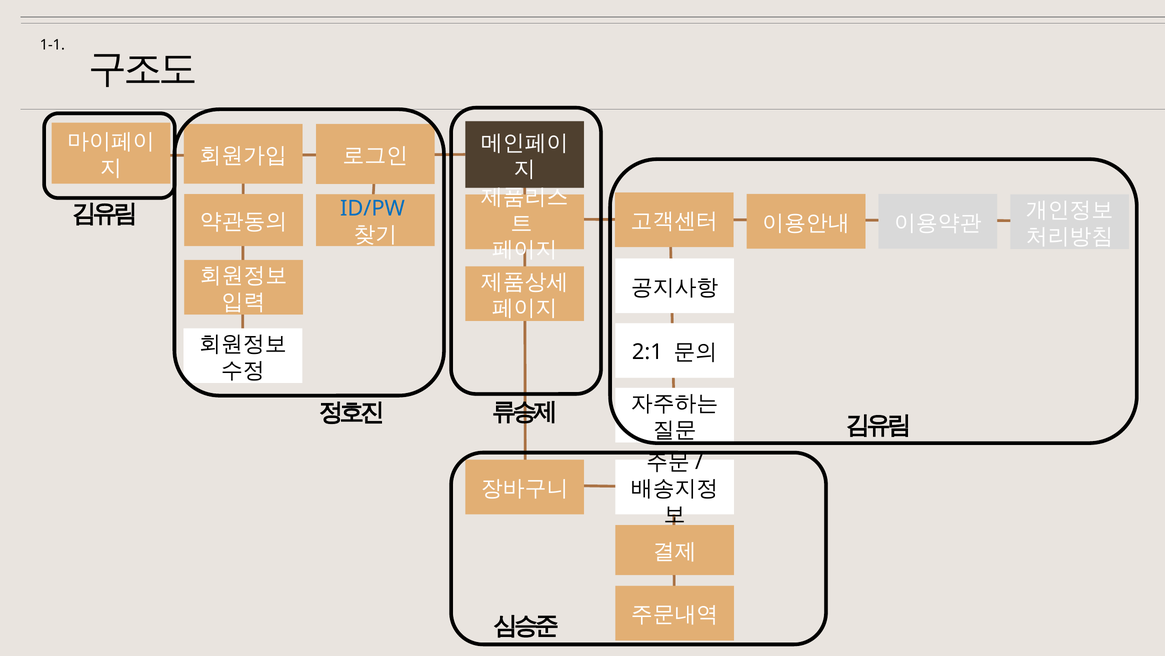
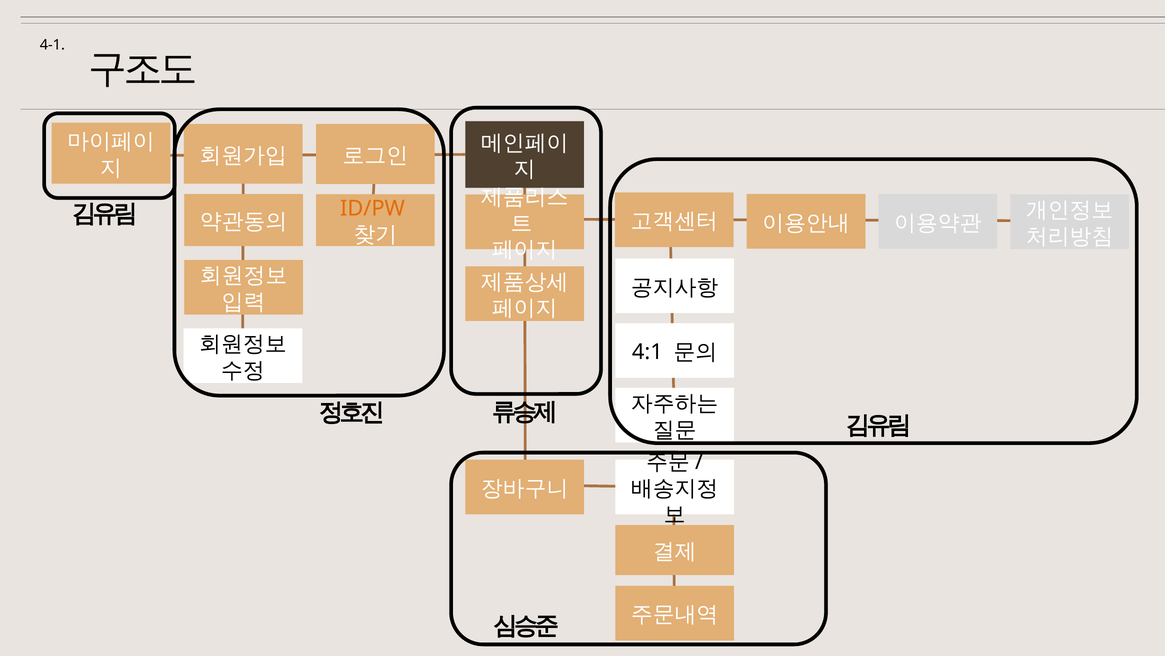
1-1: 1-1 -> 4-1 (52, 45)
ID/PW colour: blue -> orange (372, 208)
2:1: 2:1 -> 4:1 (647, 352)
